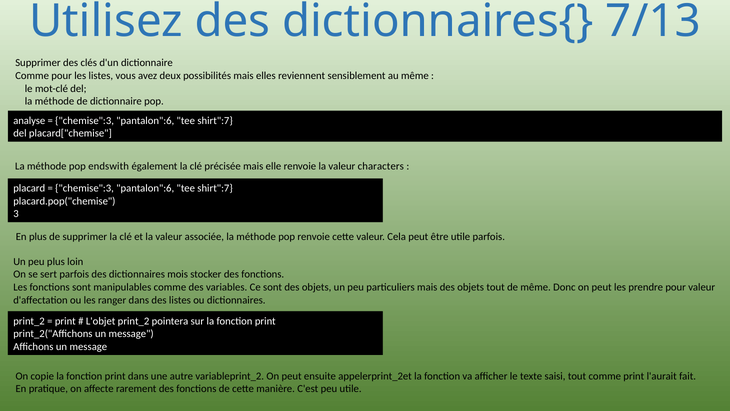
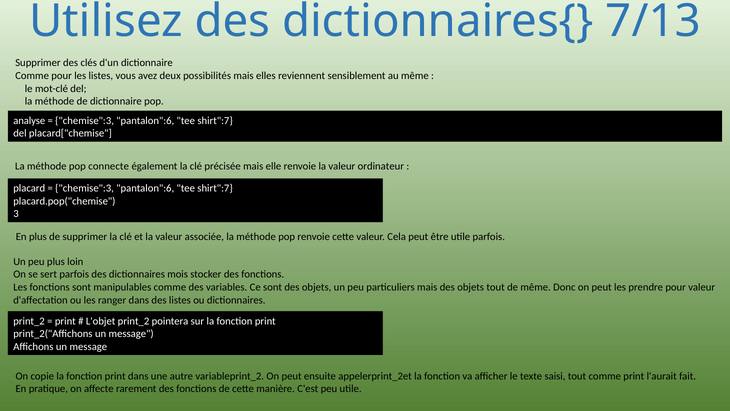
endswith: endswith -> connecte (109, 166)
characters: characters -> ordinateur (381, 166)
